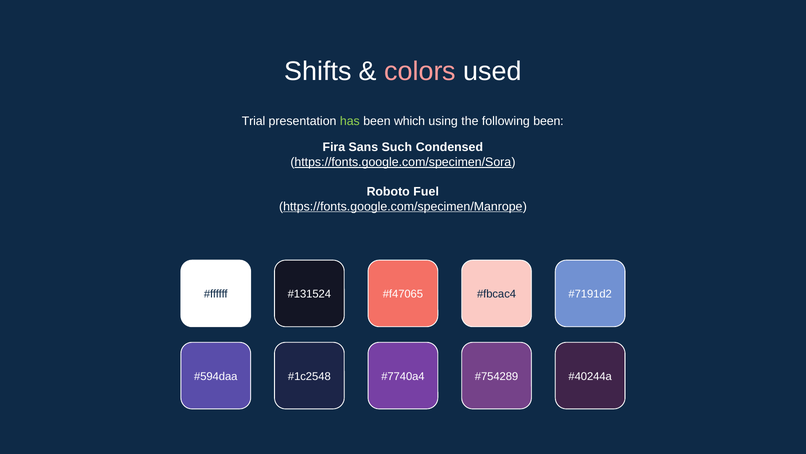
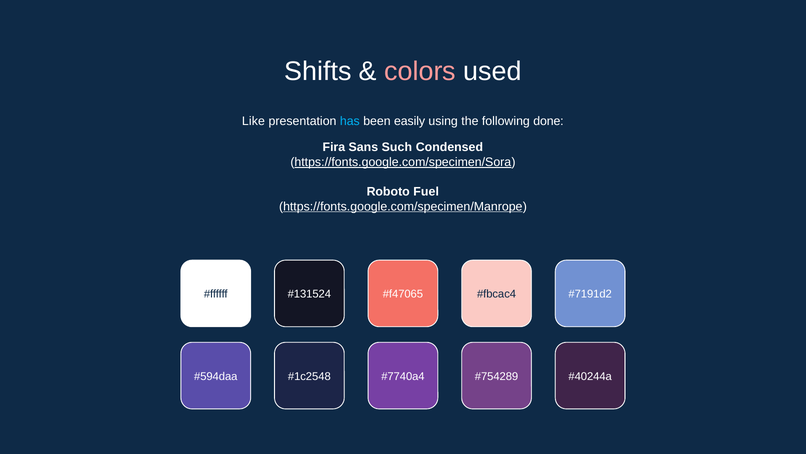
Trial: Trial -> Like (253, 121)
has colour: light green -> light blue (350, 121)
which: which -> easily (410, 121)
following been: been -> done (548, 121)
